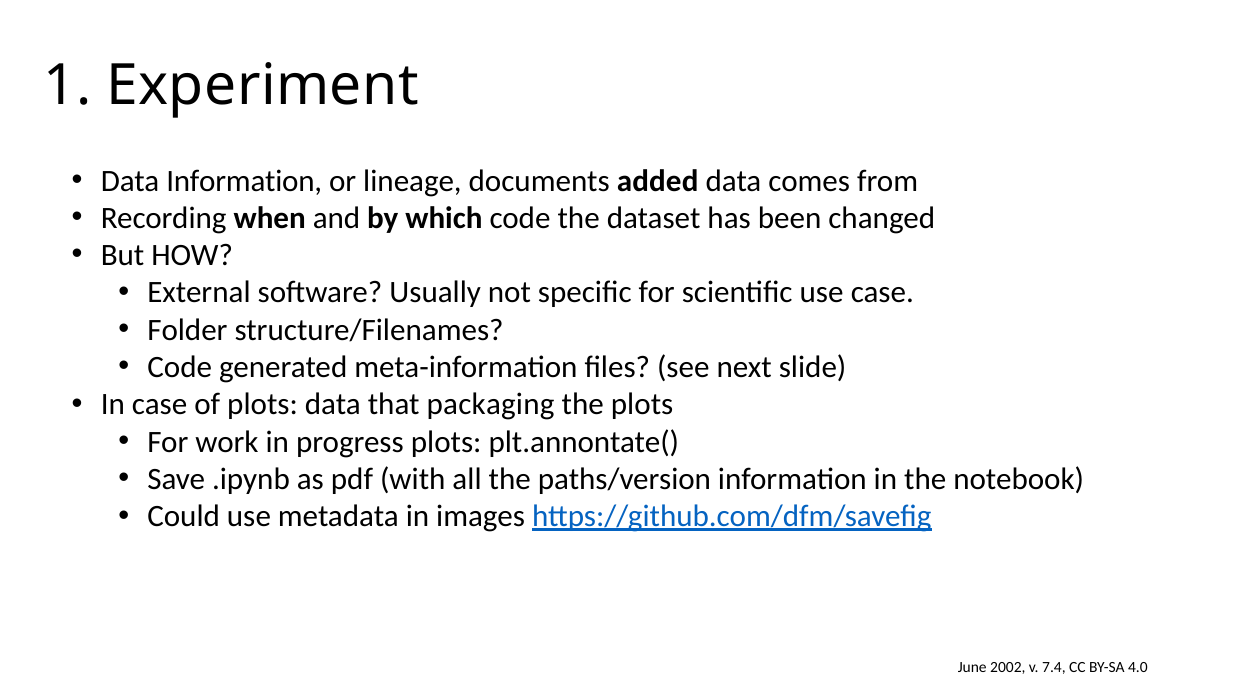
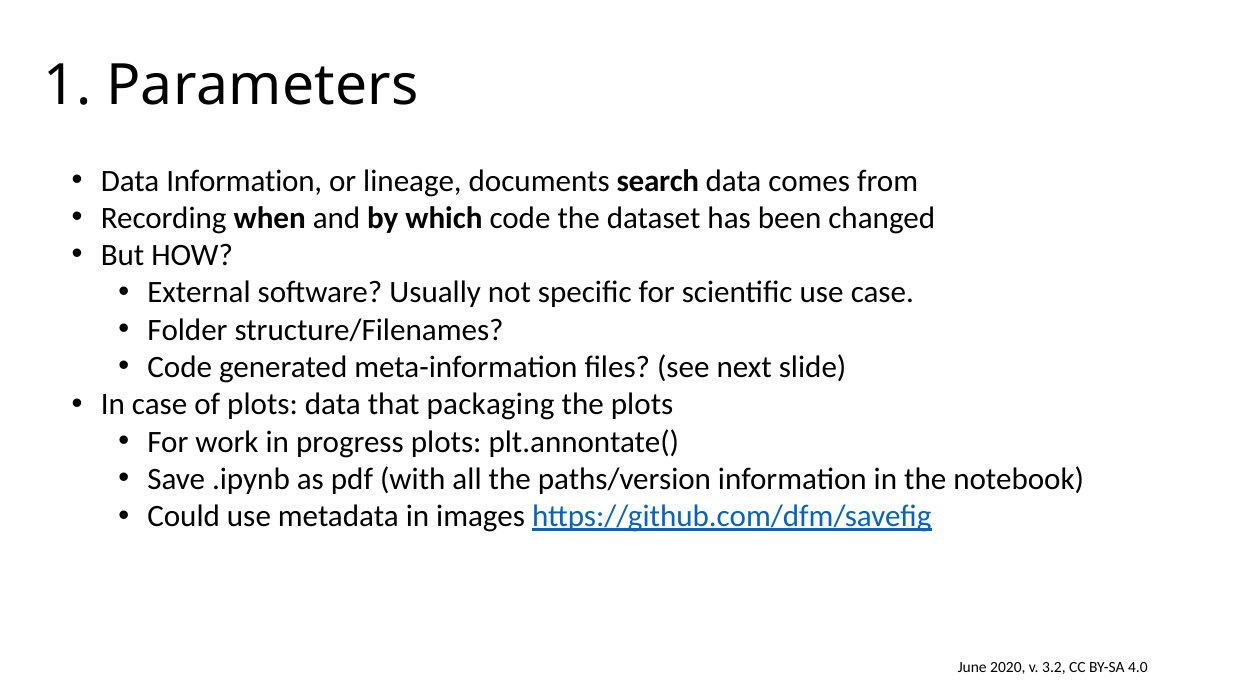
Experiment: Experiment -> Parameters (263, 85)
added: added -> search (658, 181)
2002: 2002 -> 2020 (1008, 668)
7.4: 7.4 -> 3.2 (1054, 668)
